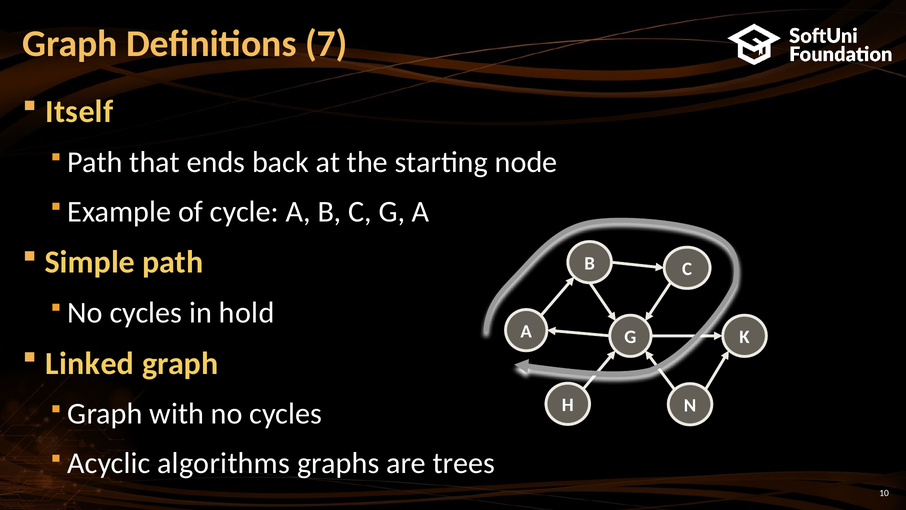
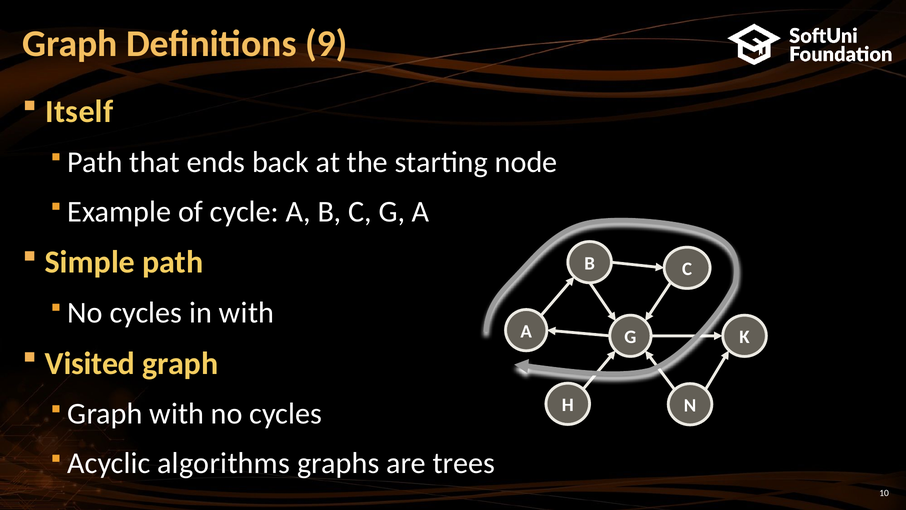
7: 7 -> 9 (326, 44)
in hold: hold -> with (247, 313)
Linked: Linked -> Visited (90, 363)
